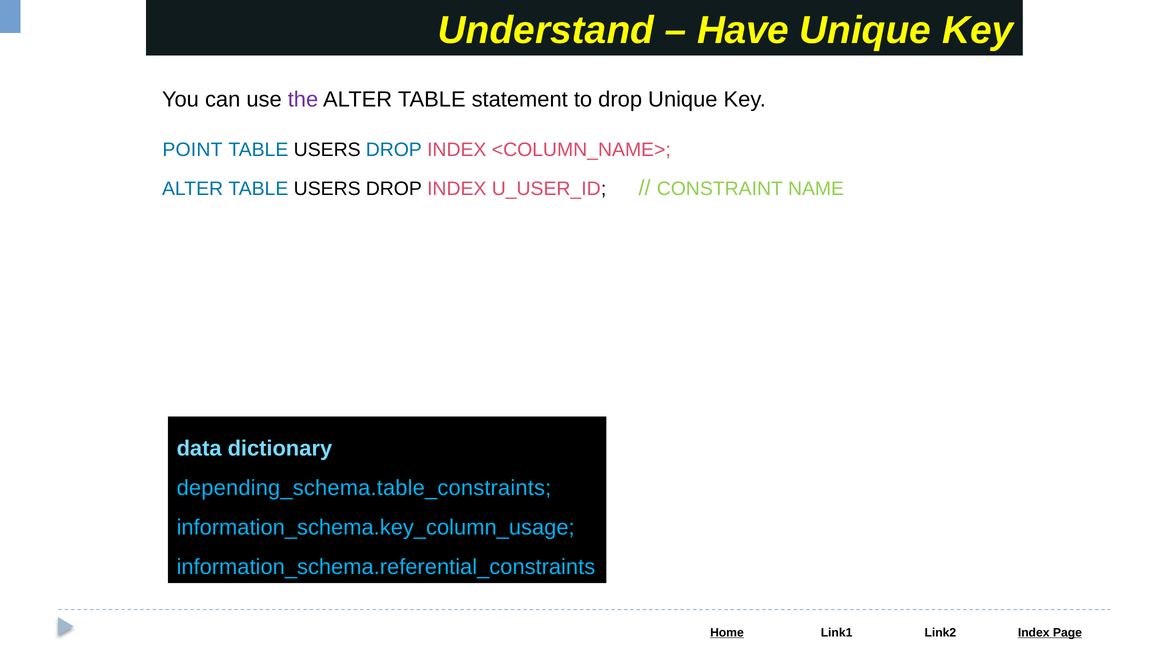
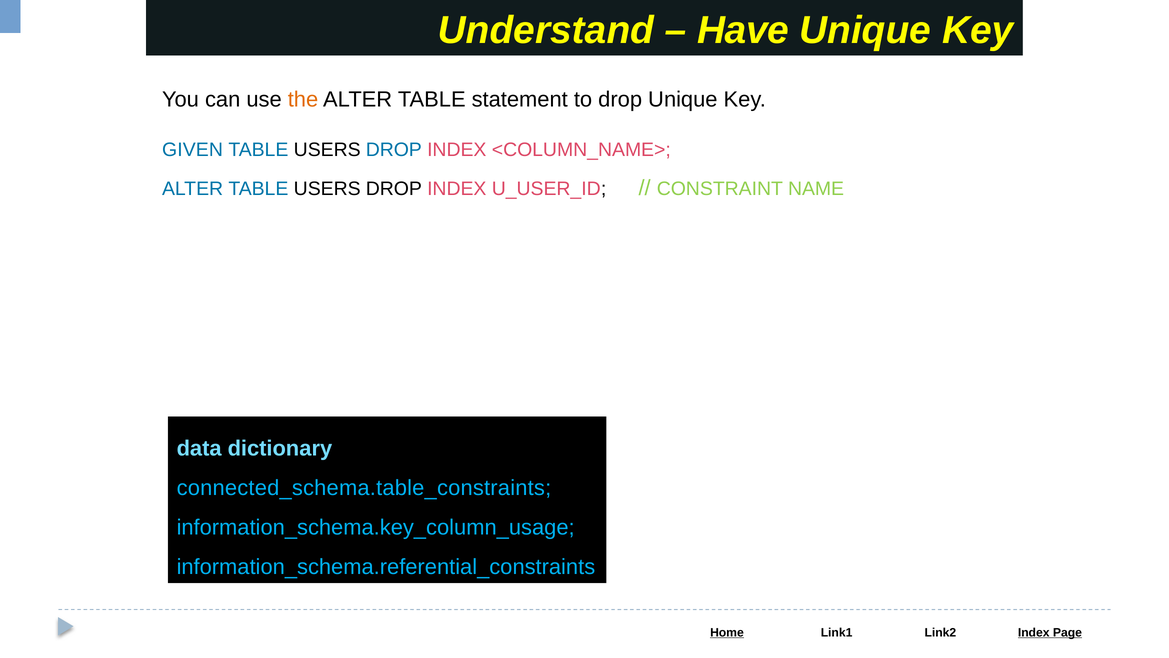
the colour: purple -> orange (303, 99)
POINT: POINT -> GIVEN (193, 150)
depending_schema.table_constraints: depending_schema.table_constraints -> connected_schema.table_constraints (364, 488)
